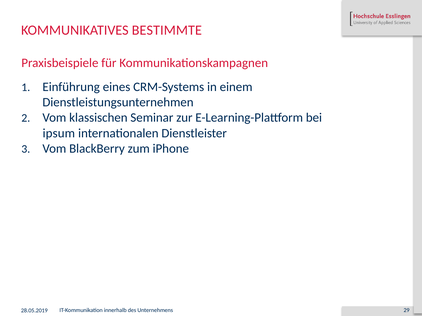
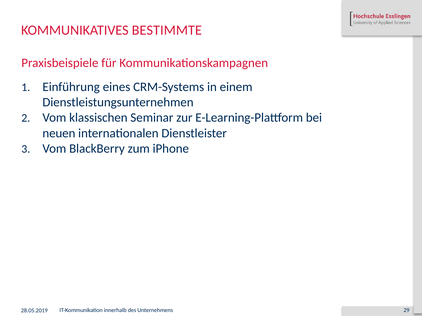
ipsum: ipsum -> neuen (59, 133)
